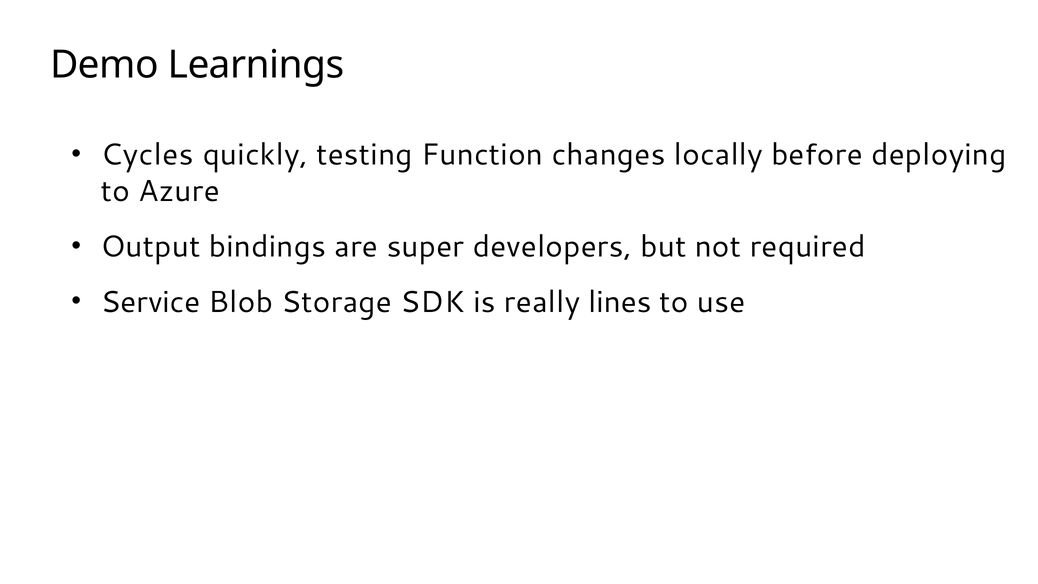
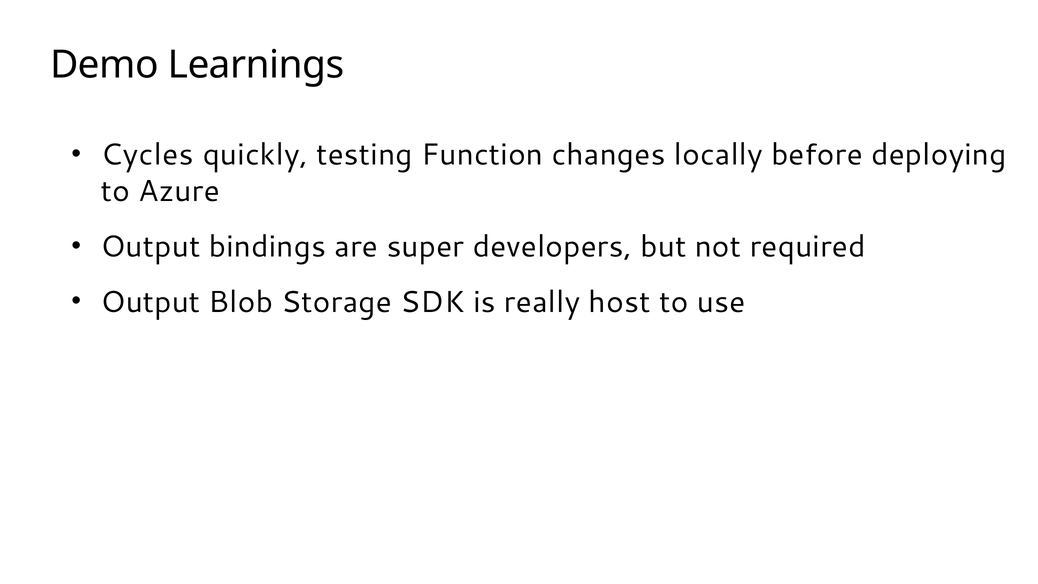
Service: Service -> Output (150, 302)
lines: lines -> host (620, 302)
